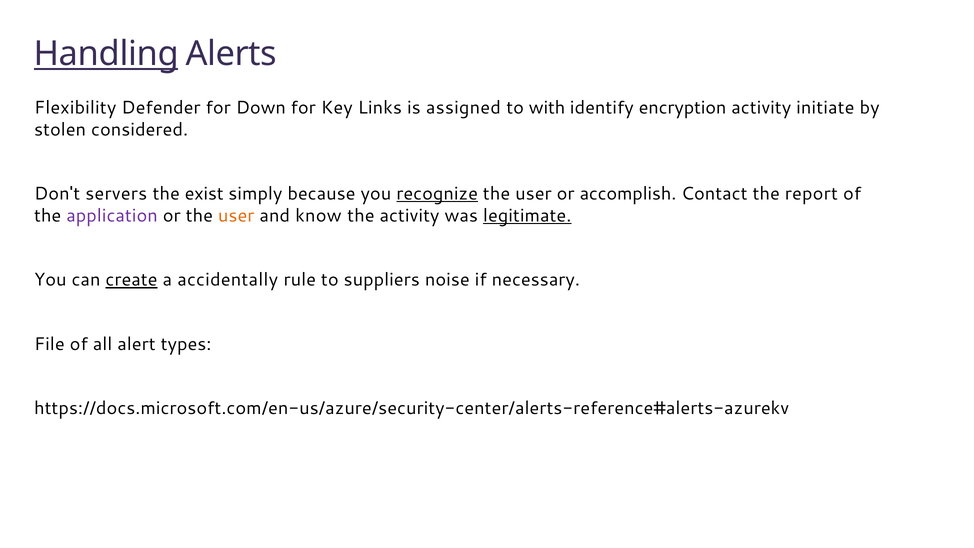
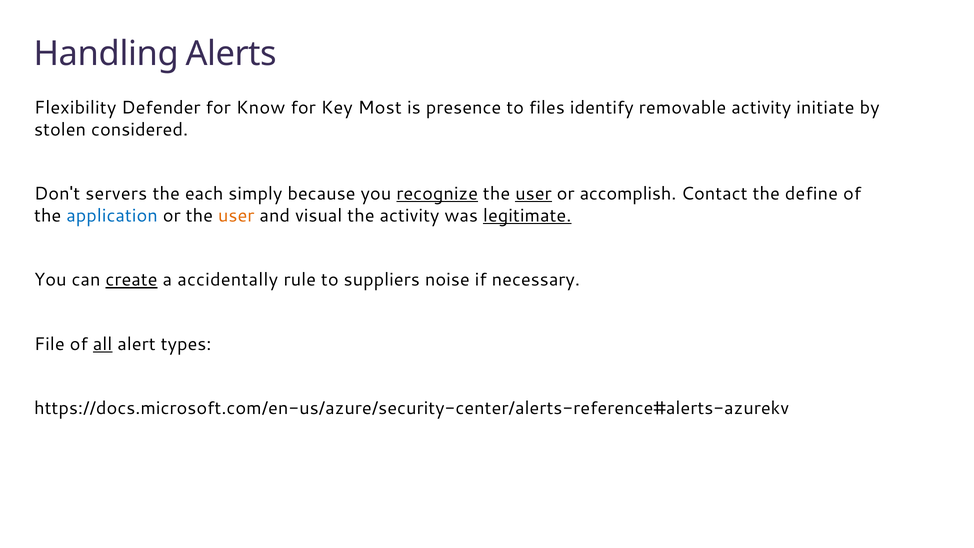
Handling underline: present -> none (106, 54)
Down: Down -> Know (261, 108)
Links: Links -> Most (380, 108)
assigned: assigned -> presence (464, 108)
with: with -> files (547, 108)
encryption: encryption -> removable (682, 108)
exist: exist -> each (204, 194)
user underline: none -> present (533, 194)
report: report -> define (811, 194)
application colour: purple -> blue (112, 216)
know: know -> visual (319, 216)
all underline: none -> present (103, 344)
